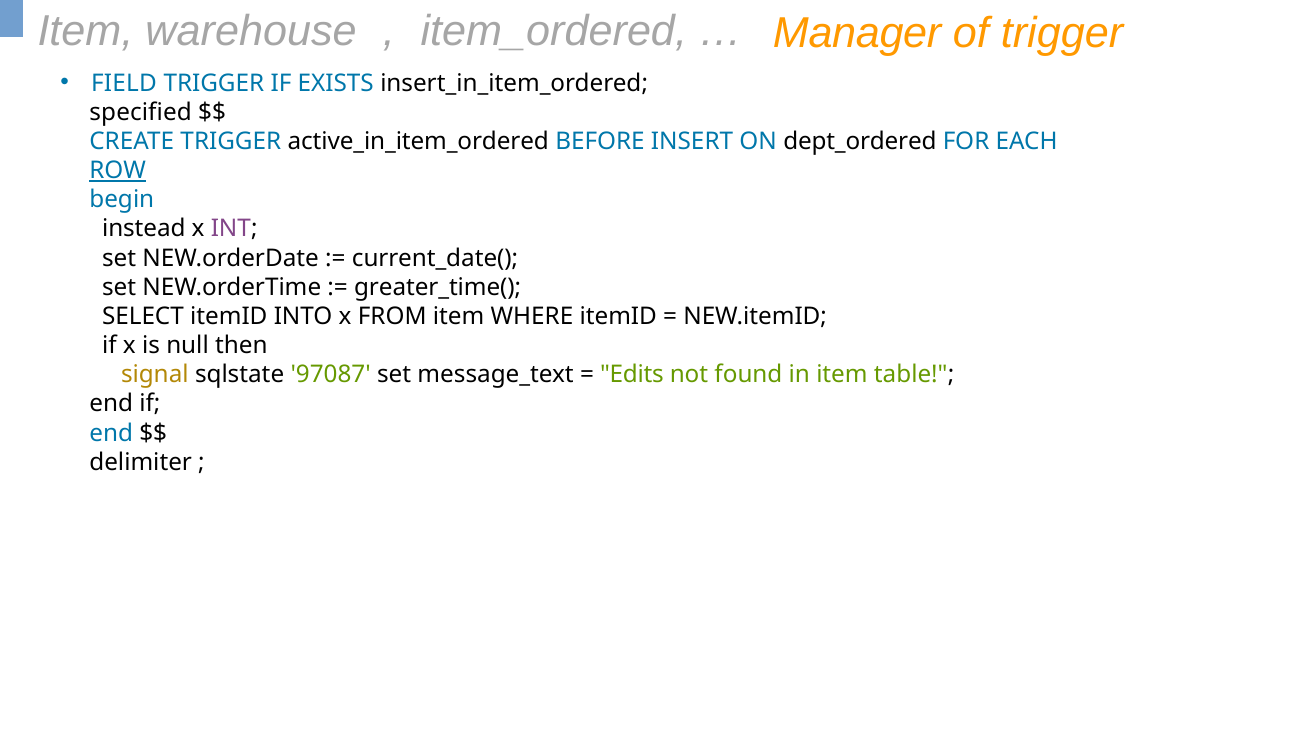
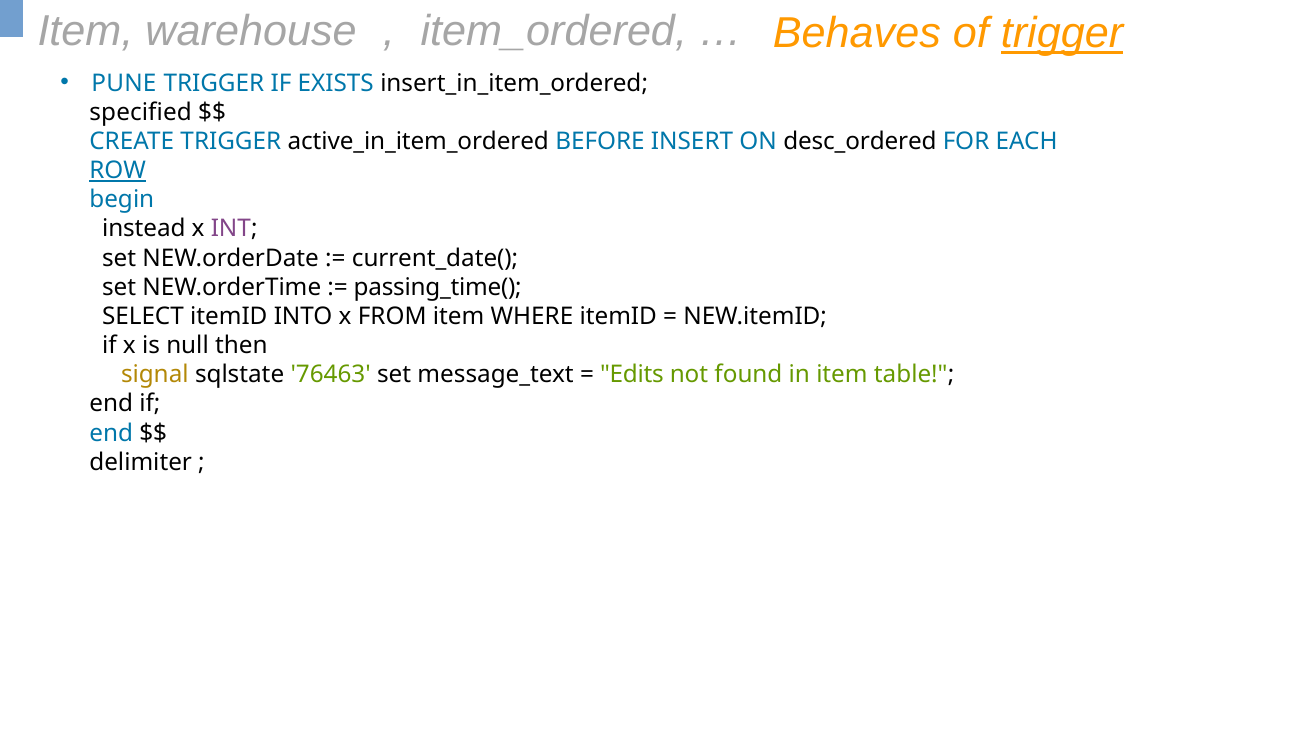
Manager: Manager -> Behaves (857, 34)
trigger underline: none -> present (1062, 34)
FIELD: FIELD -> PUNE (124, 83)
dept_ordered: dept_ordered -> desc_ordered (860, 141)
greater_time(: greater_time( -> passing_time( (438, 287)
97087: 97087 -> 76463 (331, 374)
